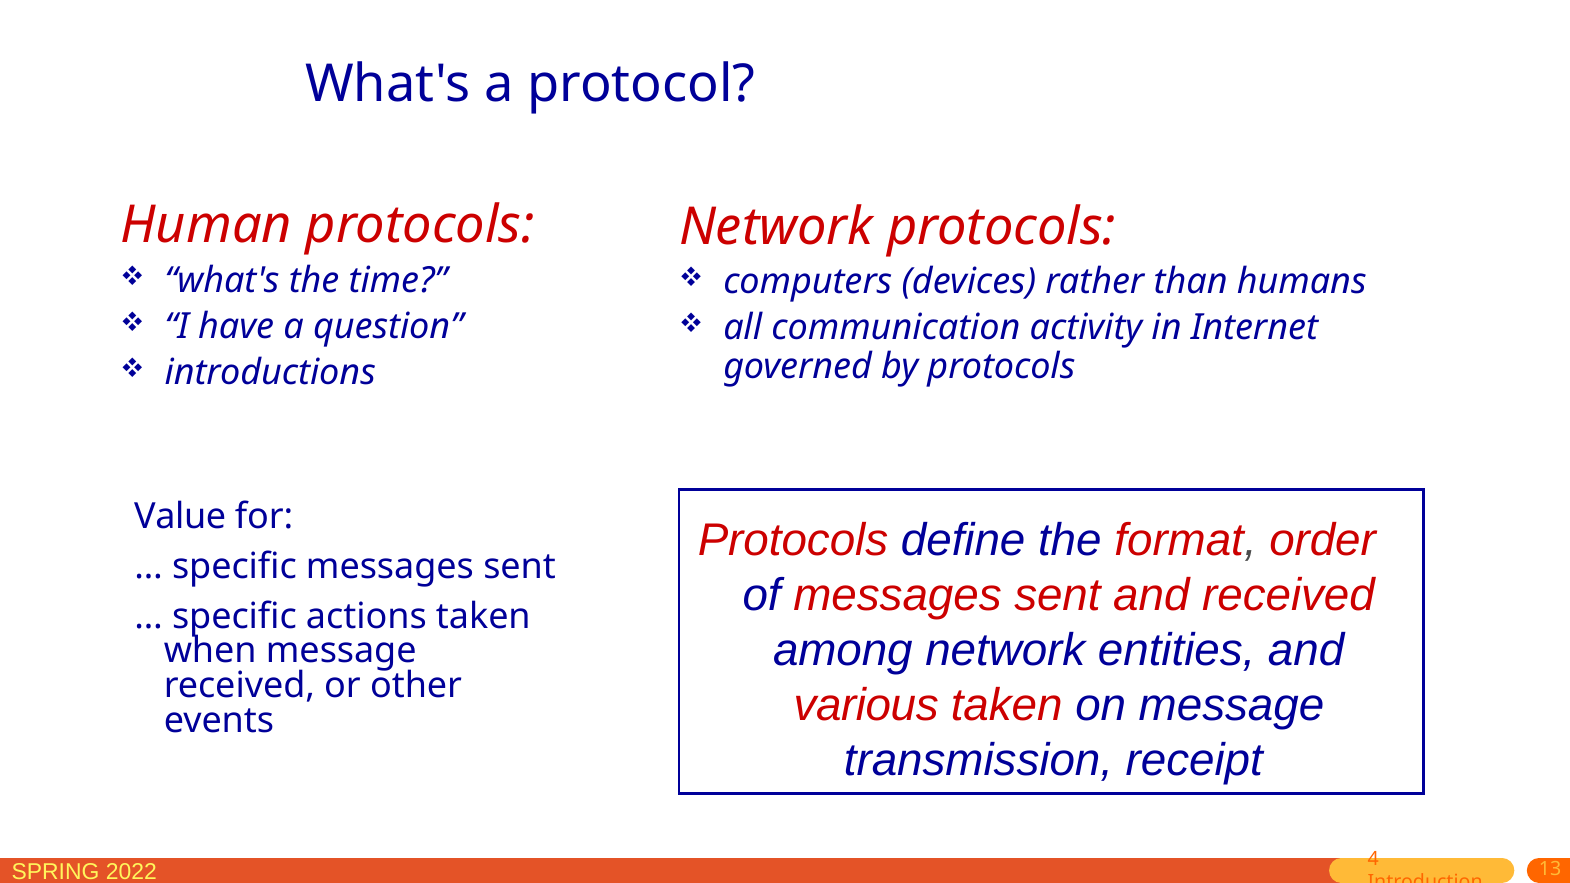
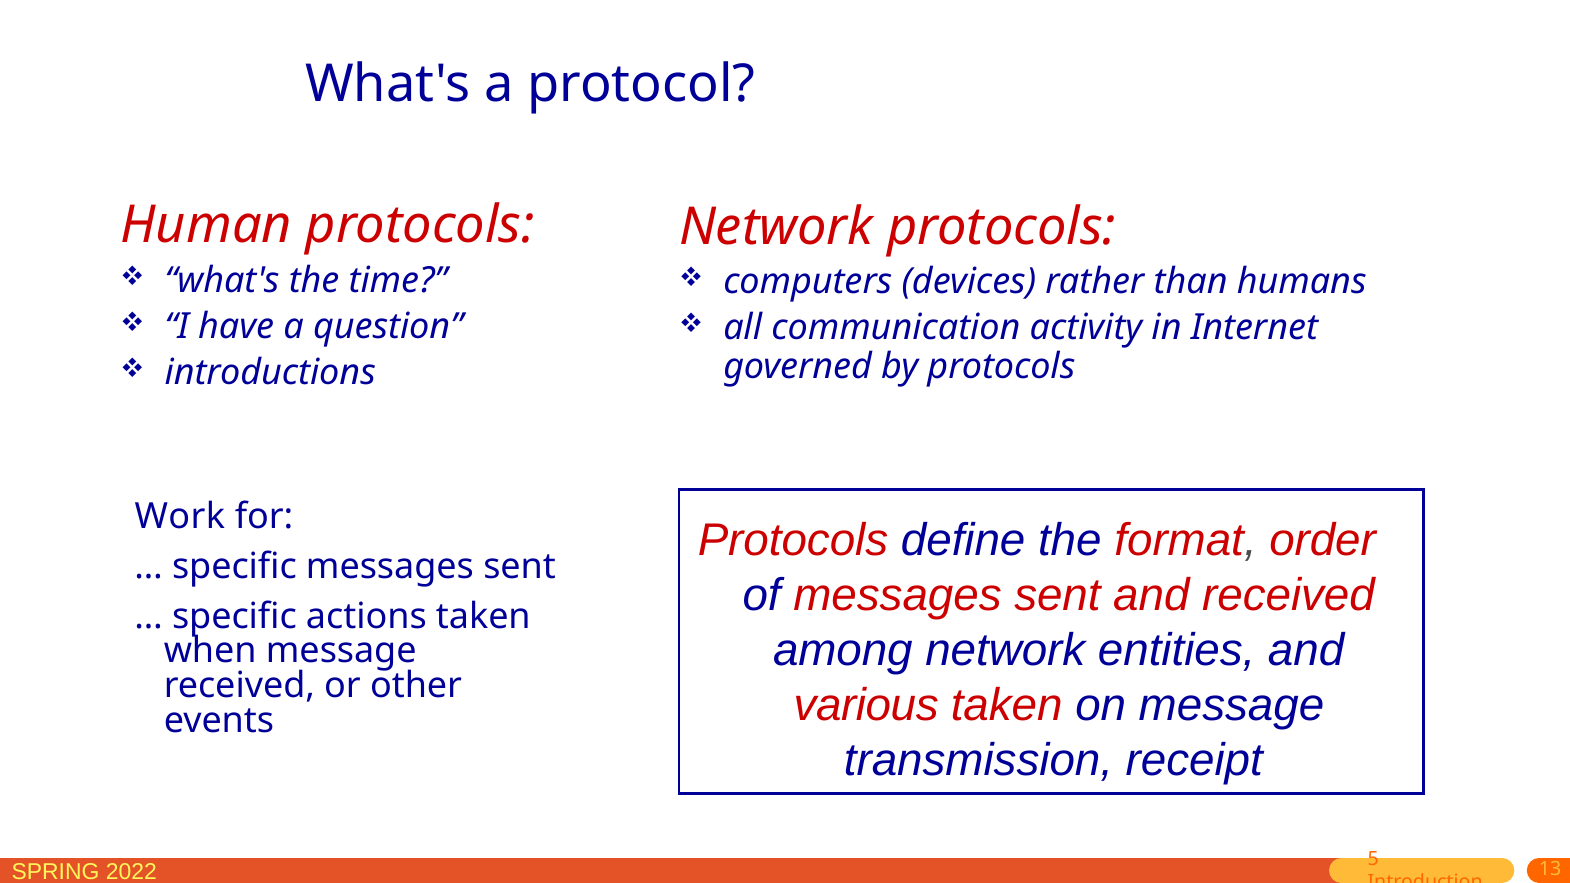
Value: Value -> Work (180, 517)
4: 4 -> 5 (1373, 859)
